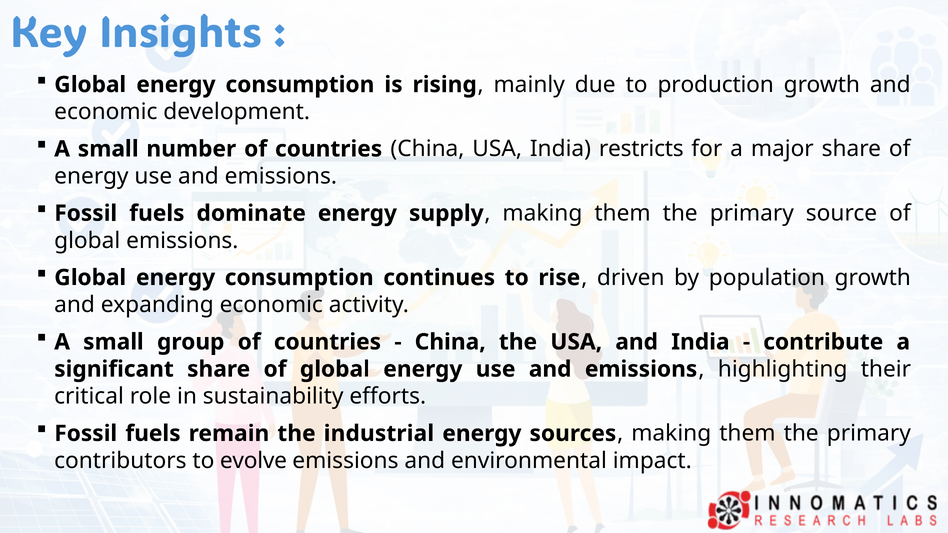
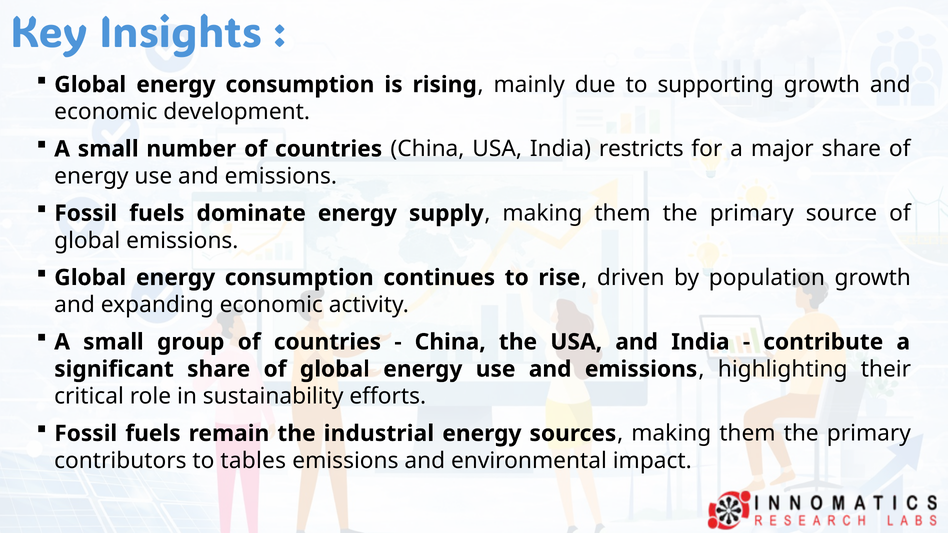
production: production -> supporting (716, 85)
evolve: evolve -> tables (253, 461)
